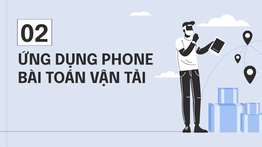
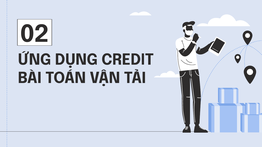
PHONE: PHONE -> CREDIT (128, 60)
